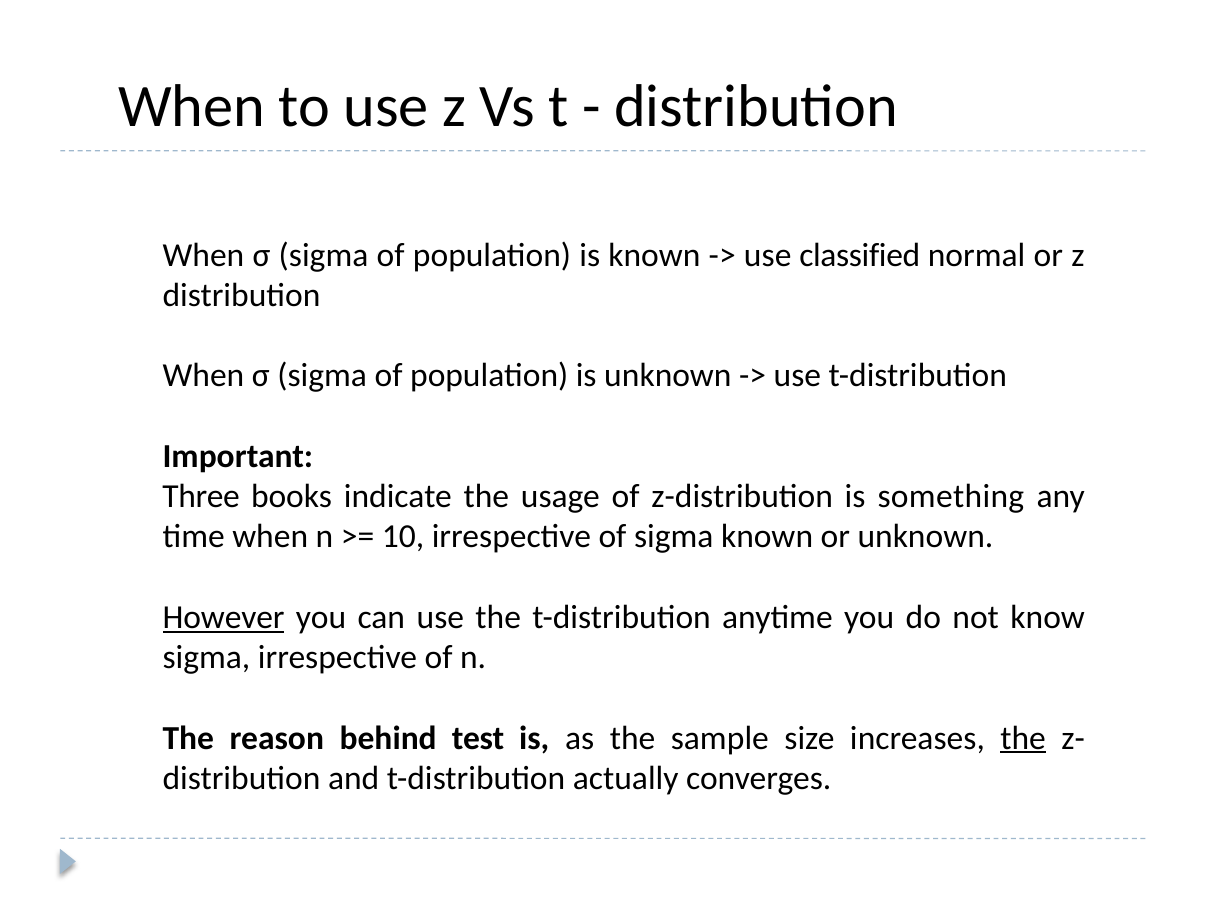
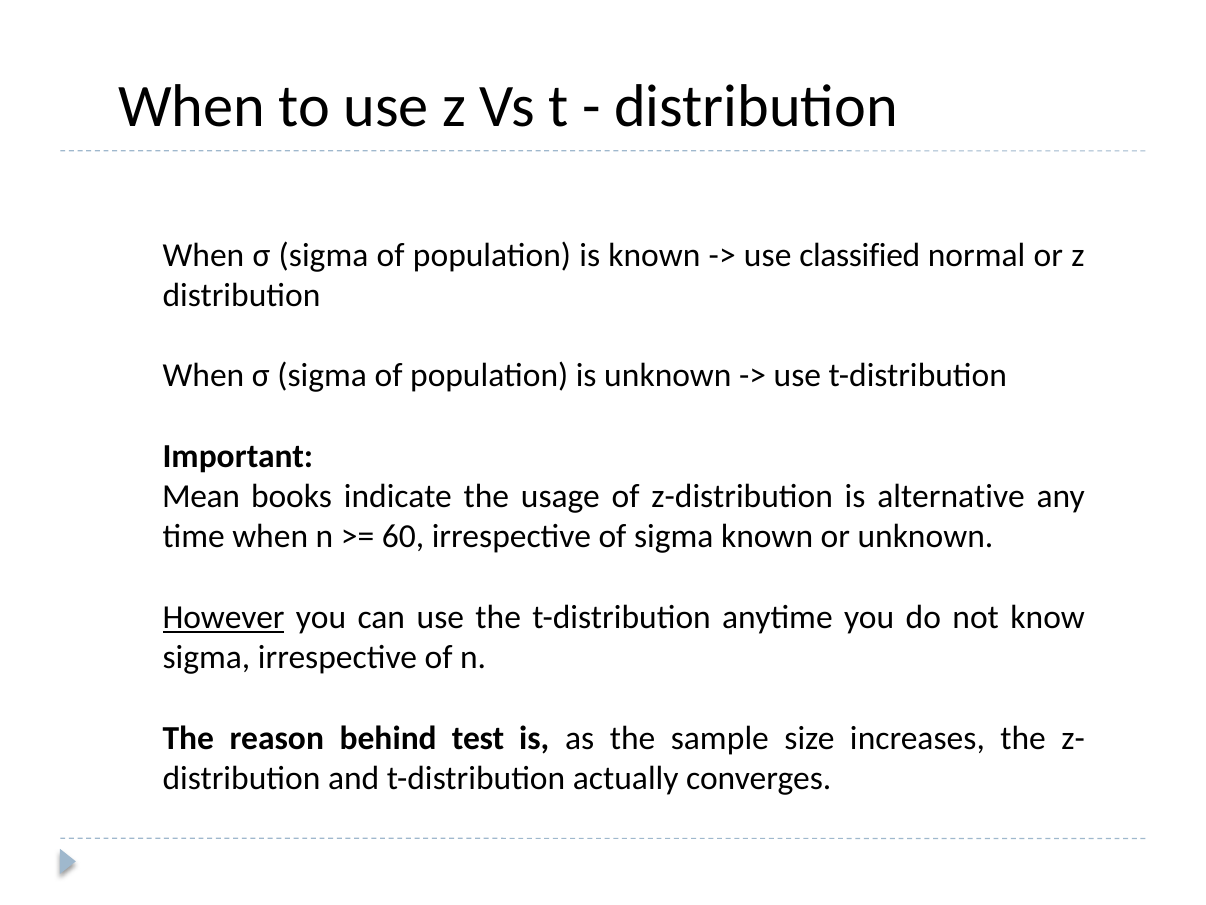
Three: Three -> Mean (201, 496)
something: something -> alternative (951, 496)
10: 10 -> 60 (403, 537)
the underline: present -> none (1023, 738)
